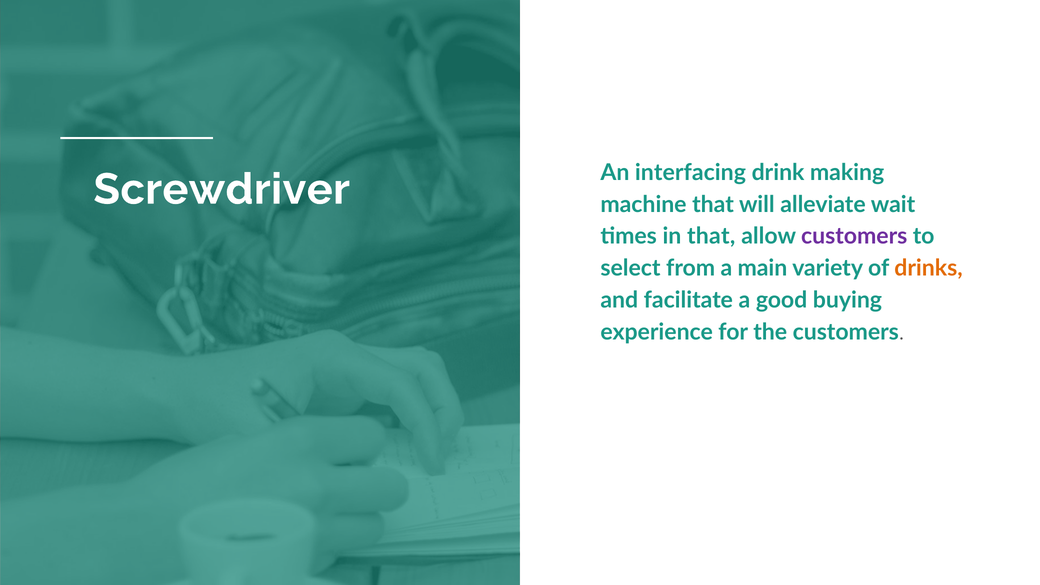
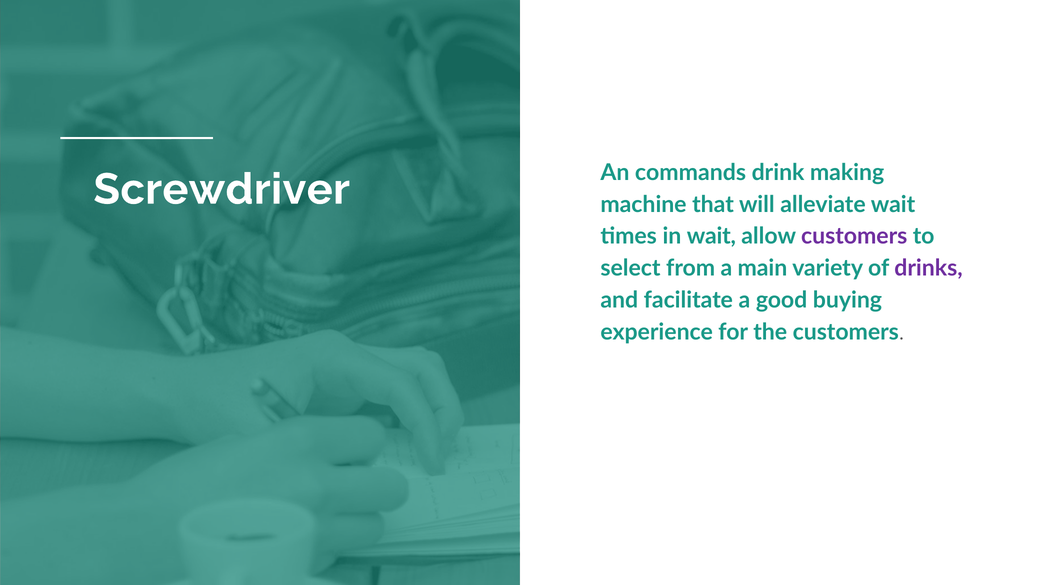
interfacing: interfacing -> commands (690, 173)
in that: that -> wait (711, 236)
drinks colour: orange -> purple (929, 268)
